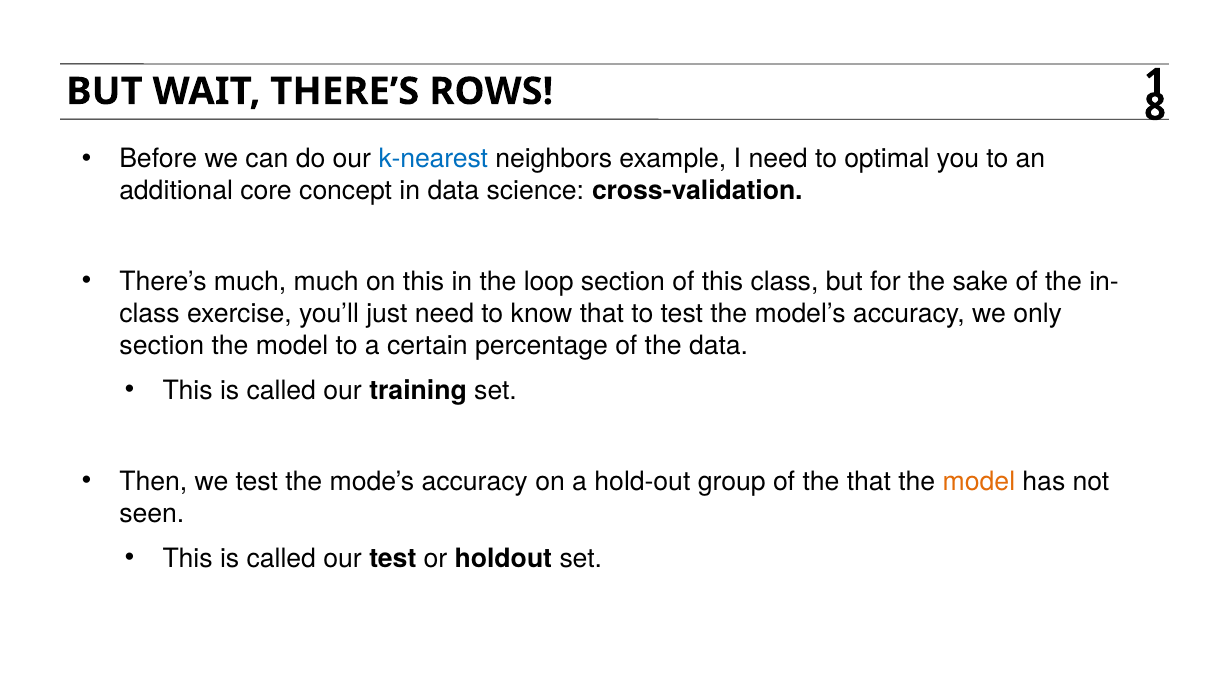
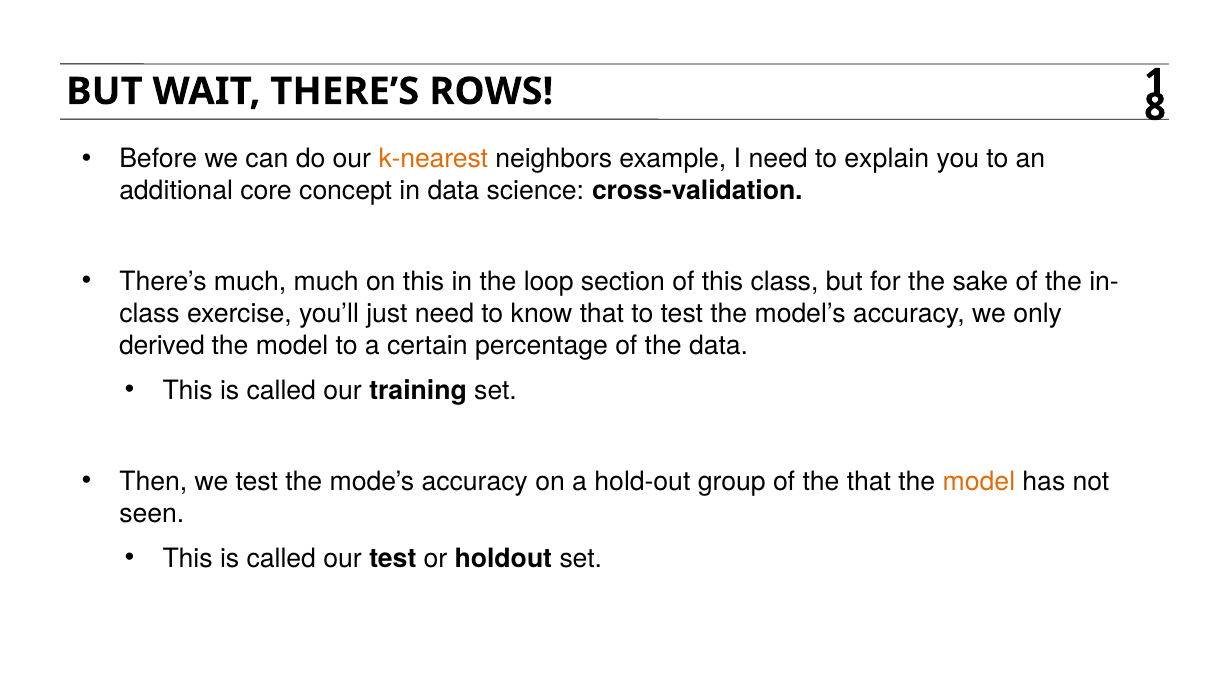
k-nearest colour: blue -> orange (433, 159)
optimal: optimal -> explain (887, 159)
section: section -> derived (162, 345)
